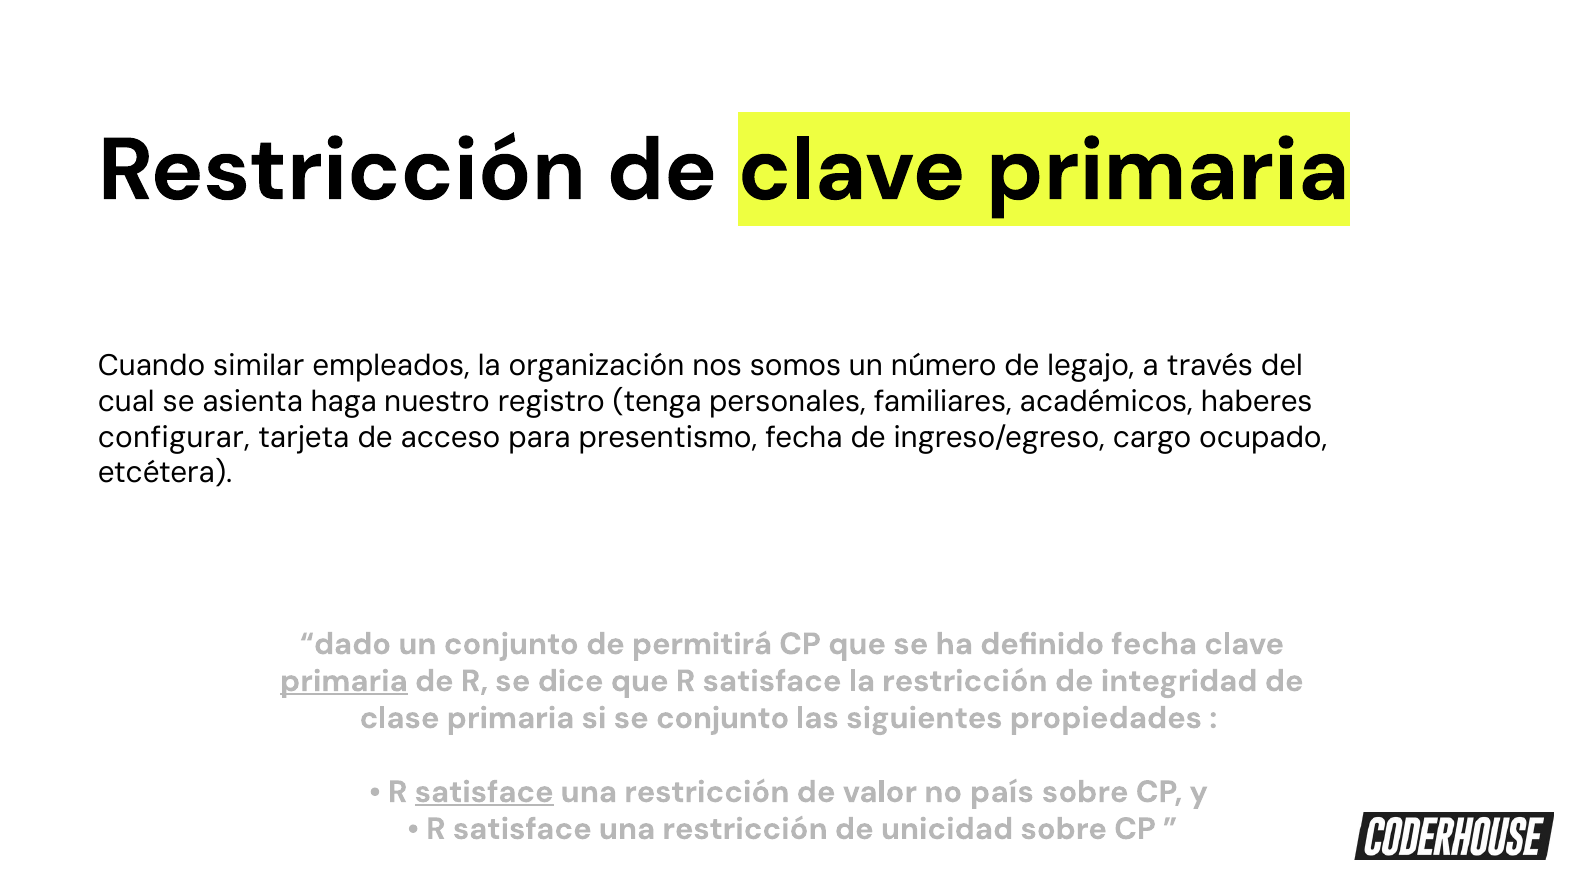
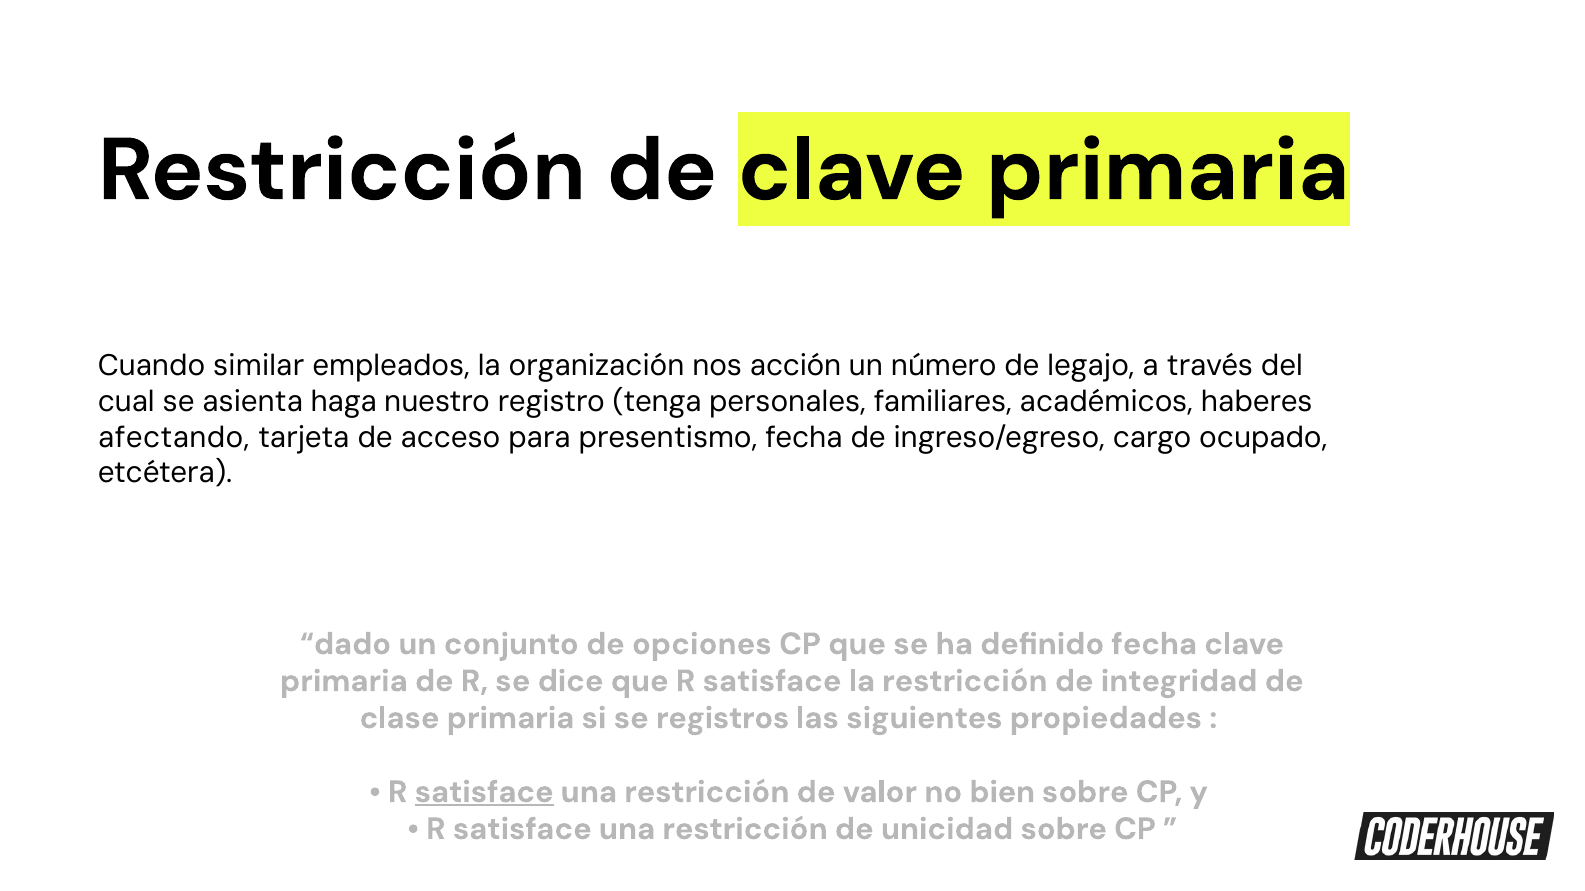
somos: somos -> acción (796, 366)
configurar: configurar -> afectando (174, 438)
permitirá: permitirá -> opciones (702, 644)
primaria underline: present -> none (344, 681)
se conjunto: conjunto -> registros (723, 718)
país: país -> bien (1002, 792)
